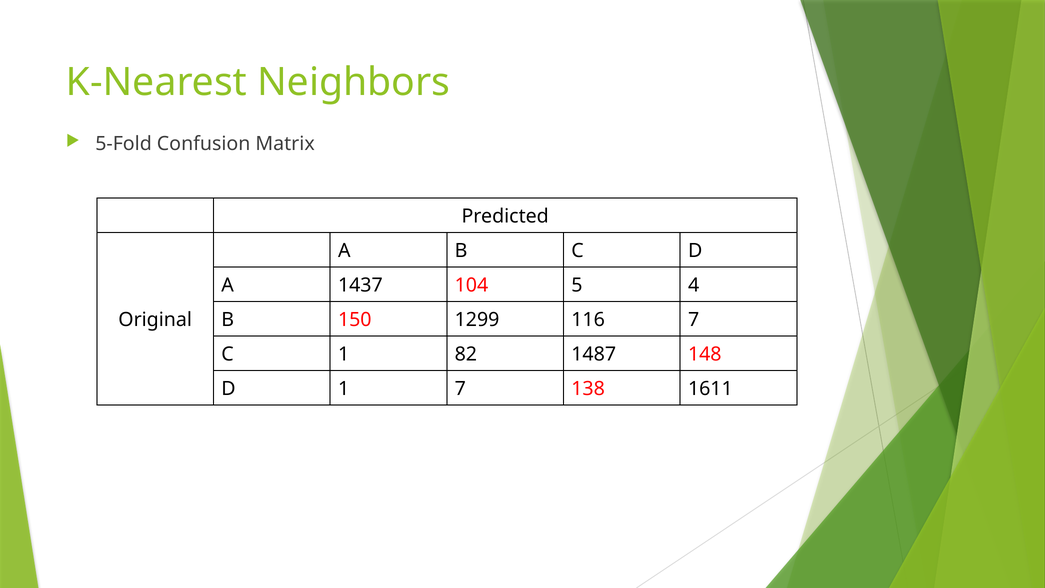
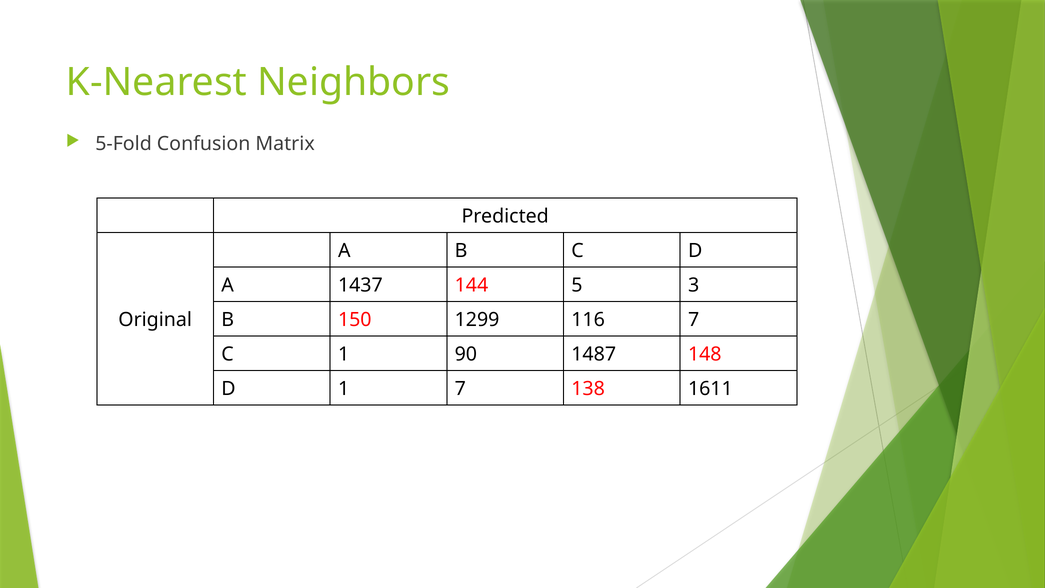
104: 104 -> 144 (471, 285)
4: 4 -> 3 (694, 285)
82: 82 -> 90 (466, 354)
